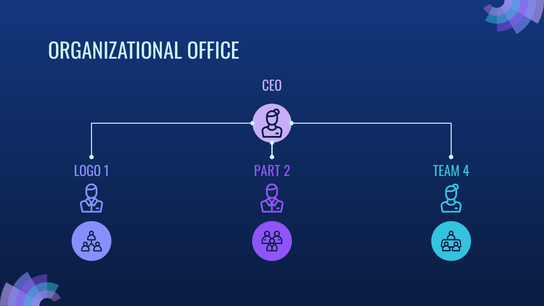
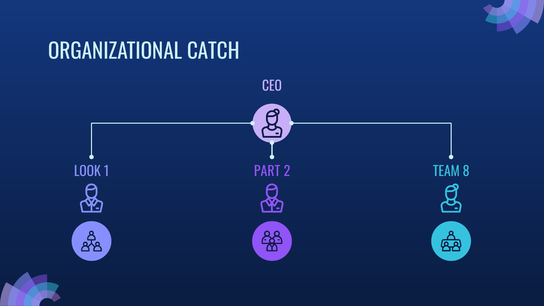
OFFICE: OFFICE -> CATCH (213, 52)
LOGO: LOGO -> LOOK (87, 172)
4: 4 -> 8 (466, 172)
